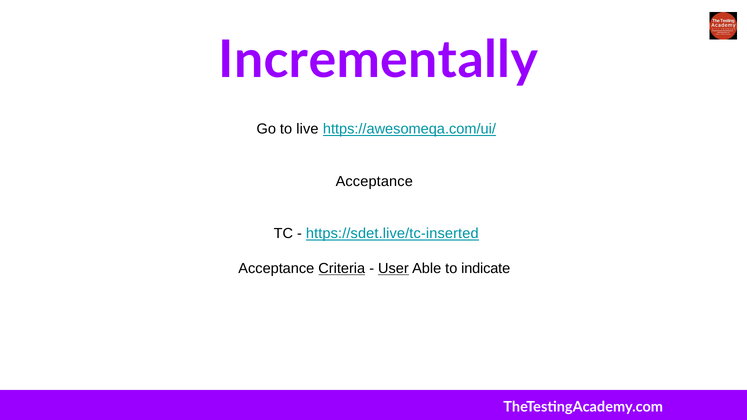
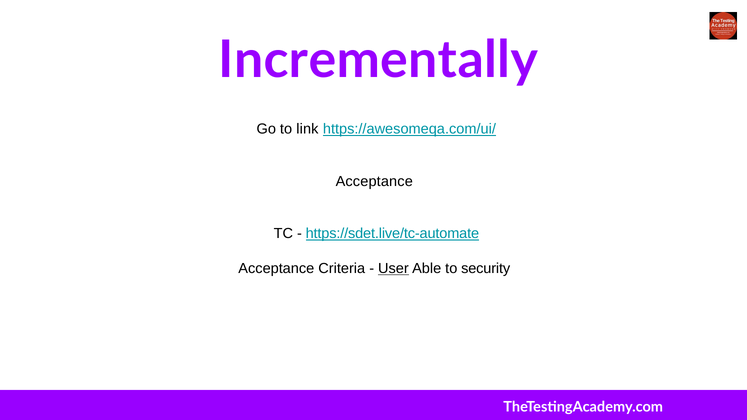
live: live -> link (307, 129)
https://sdet.live/tc-inserted: https://sdet.live/tc-inserted -> https://sdet.live/tc-automate (392, 234)
Criteria underline: present -> none (342, 269)
indicate: indicate -> security (486, 269)
